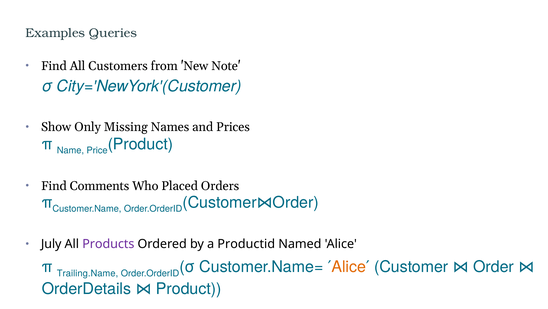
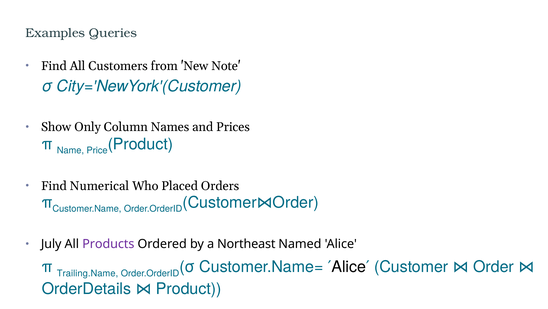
Missing: Missing -> Column (126, 127)
Comments: Comments -> Numerical (99, 185)
Productid: Productid -> Northeast (246, 244)
Alice colour: orange -> black (349, 266)
